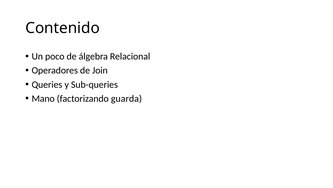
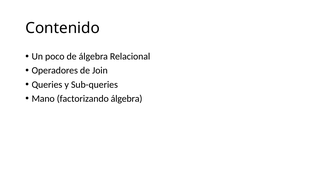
factorizando guarda: guarda -> álgebra (127, 98)
